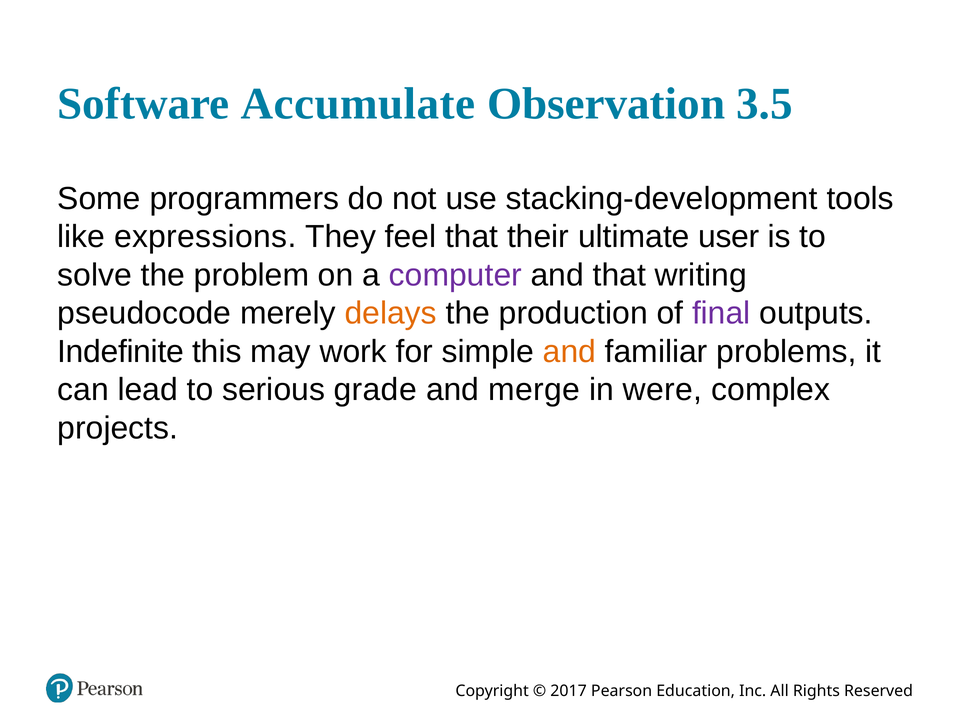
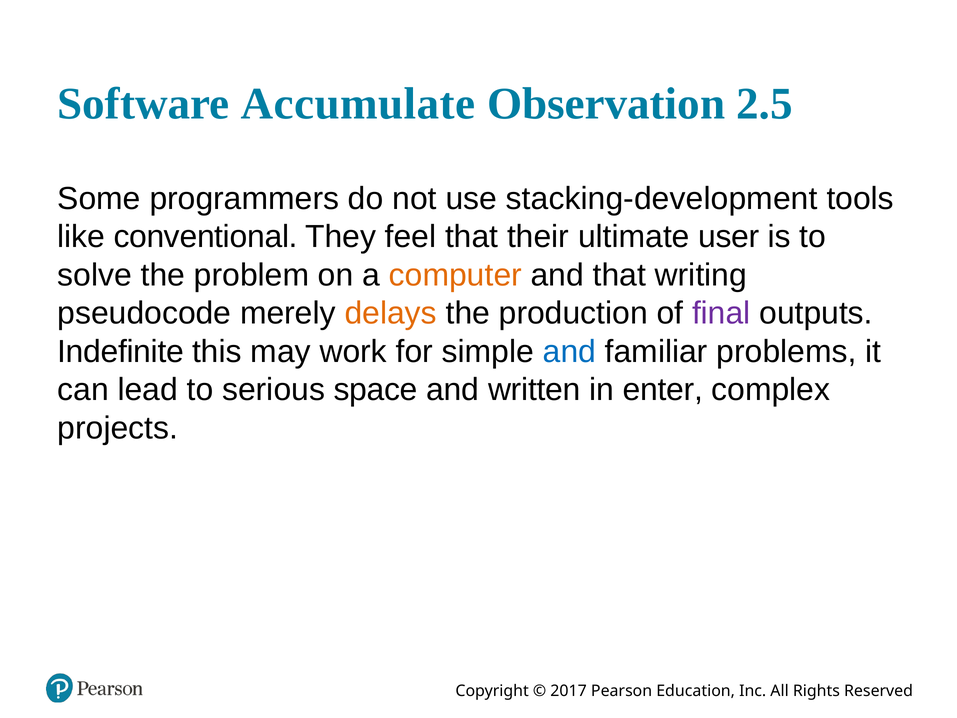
3.5: 3.5 -> 2.5 (765, 104)
expressions: expressions -> conventional (206, 237)
computer colour: purple -> orange (455, 275)
and colour: orange -> blue (569, 352)
grade: grade -> space (376, 390)
merge: merge -> written (534, 390)
were: were -> enter (663, 390)
